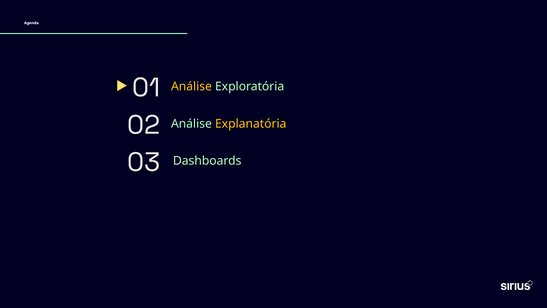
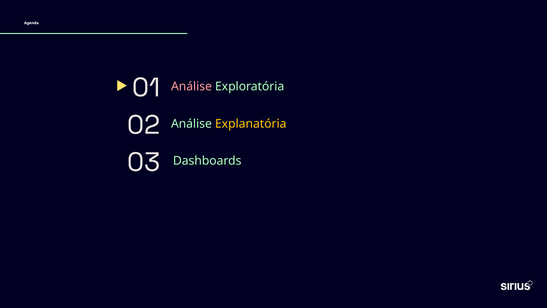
Análise colour: yellow -> pink (191, 86)
